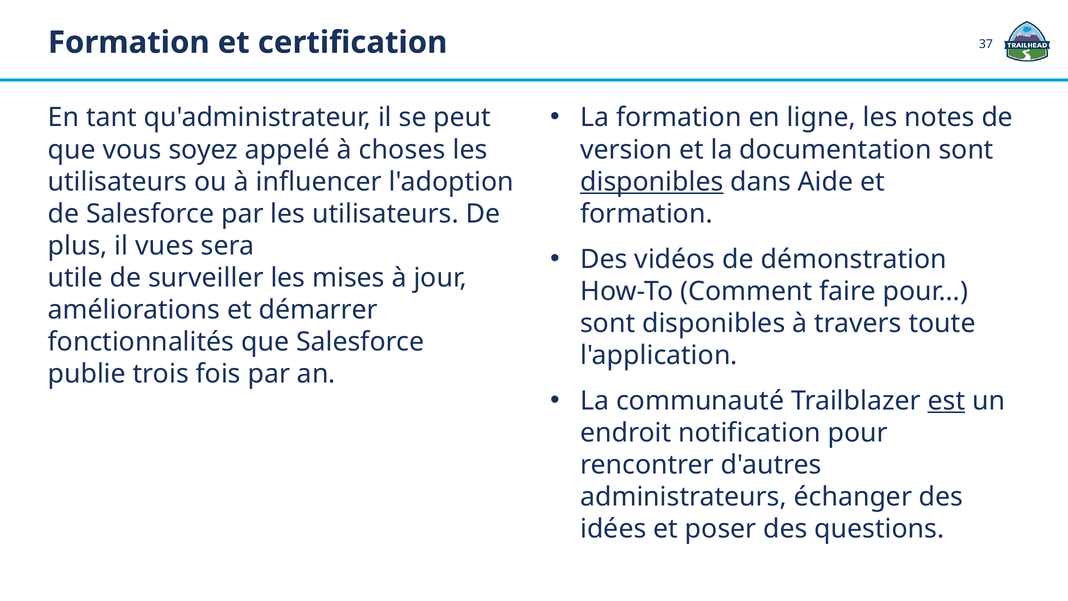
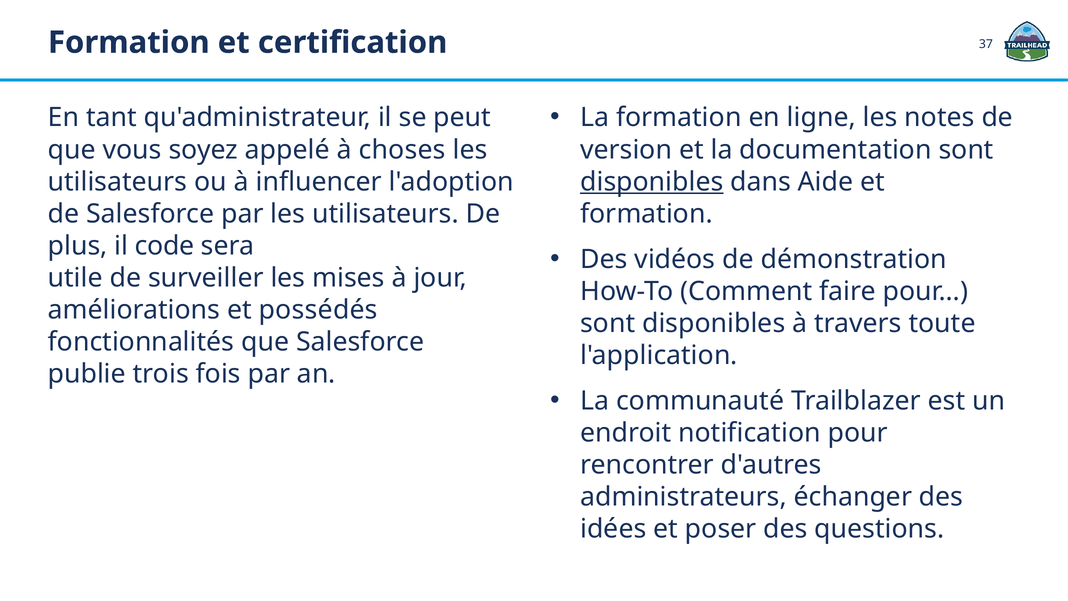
vues: vues -> code (165, 246)
démarrer: démarrer -> possédés (318, 310)
est underline: present -> none (946, 401)
